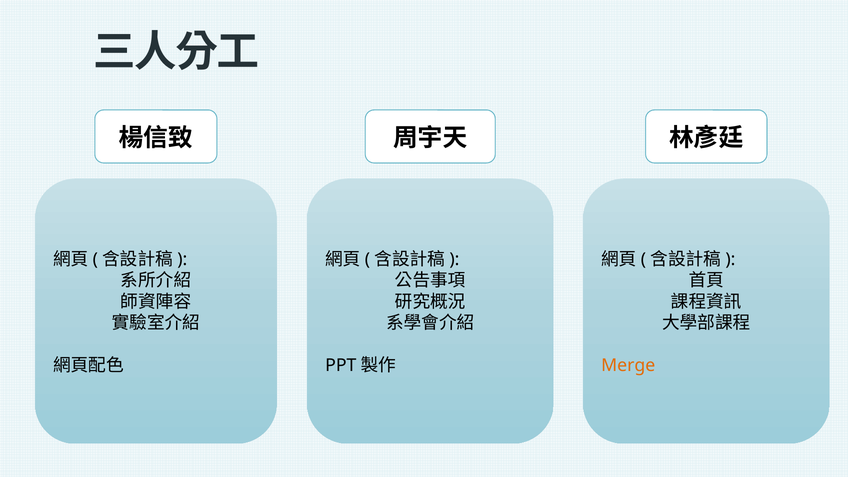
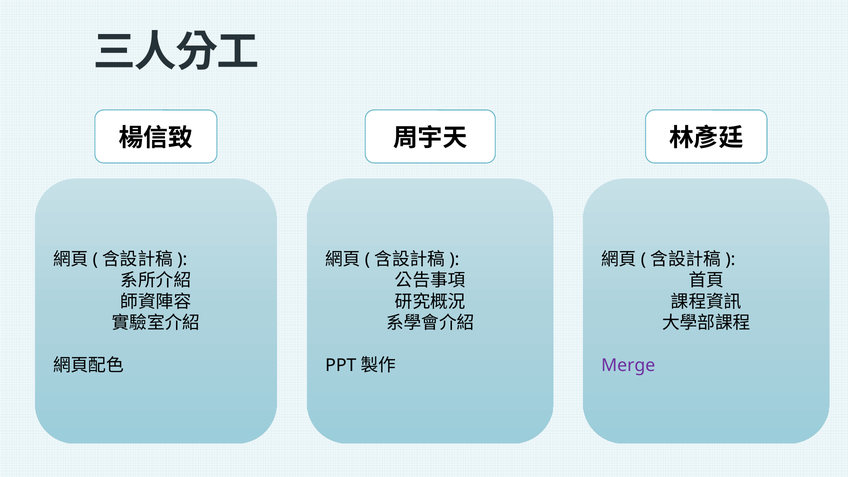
Merge colour: orange -> purple (628, 365)
